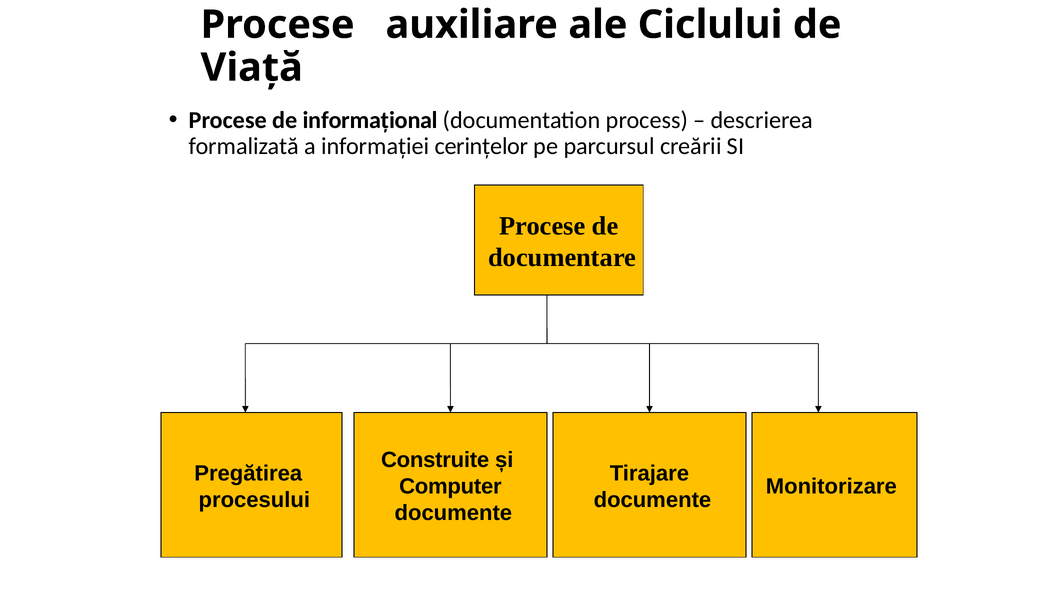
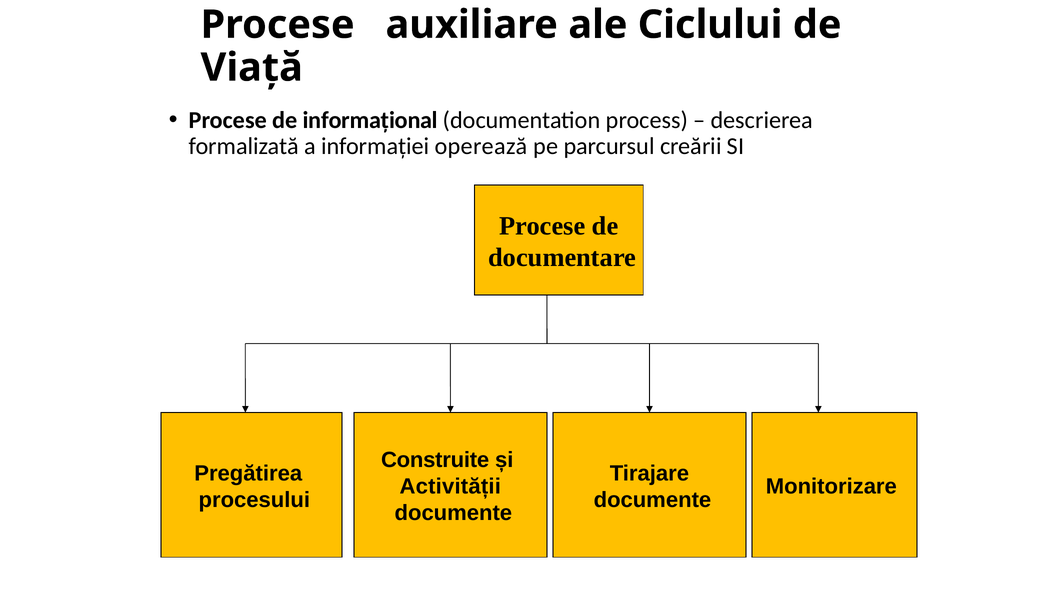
cerințelor: cerințelor -> operează (481, 146)
Computer: Computer -> Activității (450, 487)
